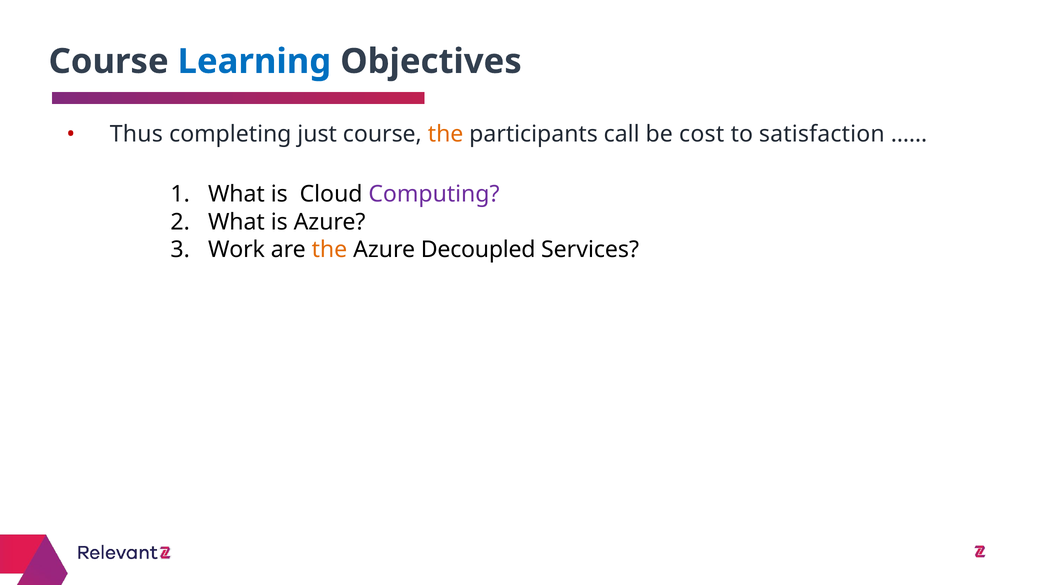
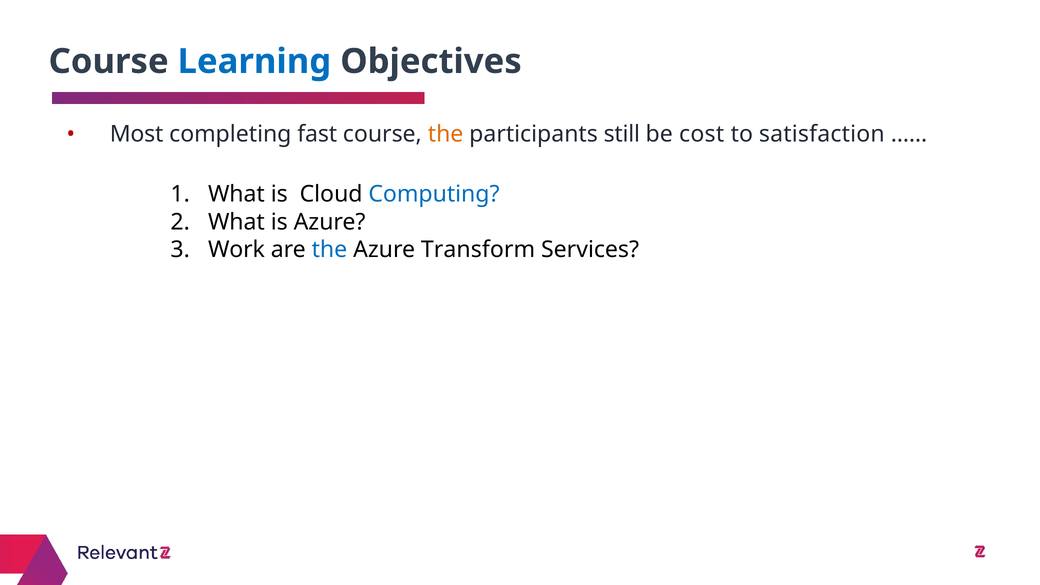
Thus: Thus -> Most (137, 134)
just: just -> fast (317, 134)
call: call -> still (622, 134)
Computing colour: purple -> blue (434, 194)
the colour: orange -> blue (329, 250)
Decoupled: Decoupled -> Transform (478, 250)
